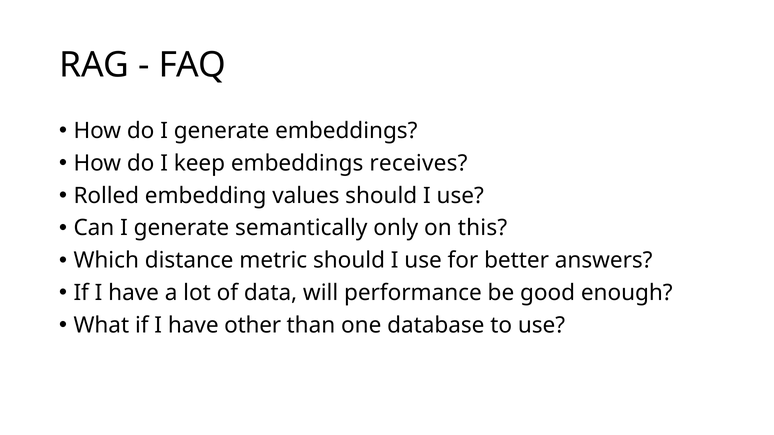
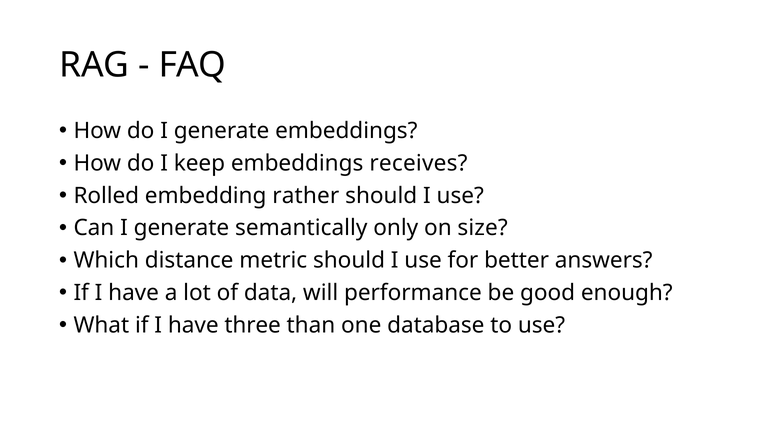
values: values -> rather (306, 196)
this: this -> size (483, 228)
other: other -> three (253, 326)
